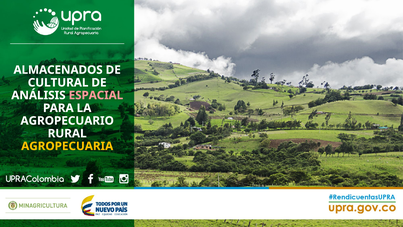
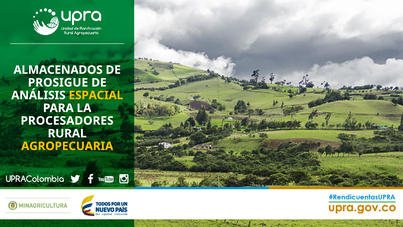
CULTURAL: CULTURAL -> PROSIGUE (58, 83)
ESPACIAL colour: pink -> yellow (96, 95)
AGROPECUARIO: AGROPECUARIO -> PROCESADORES (67, 121)
